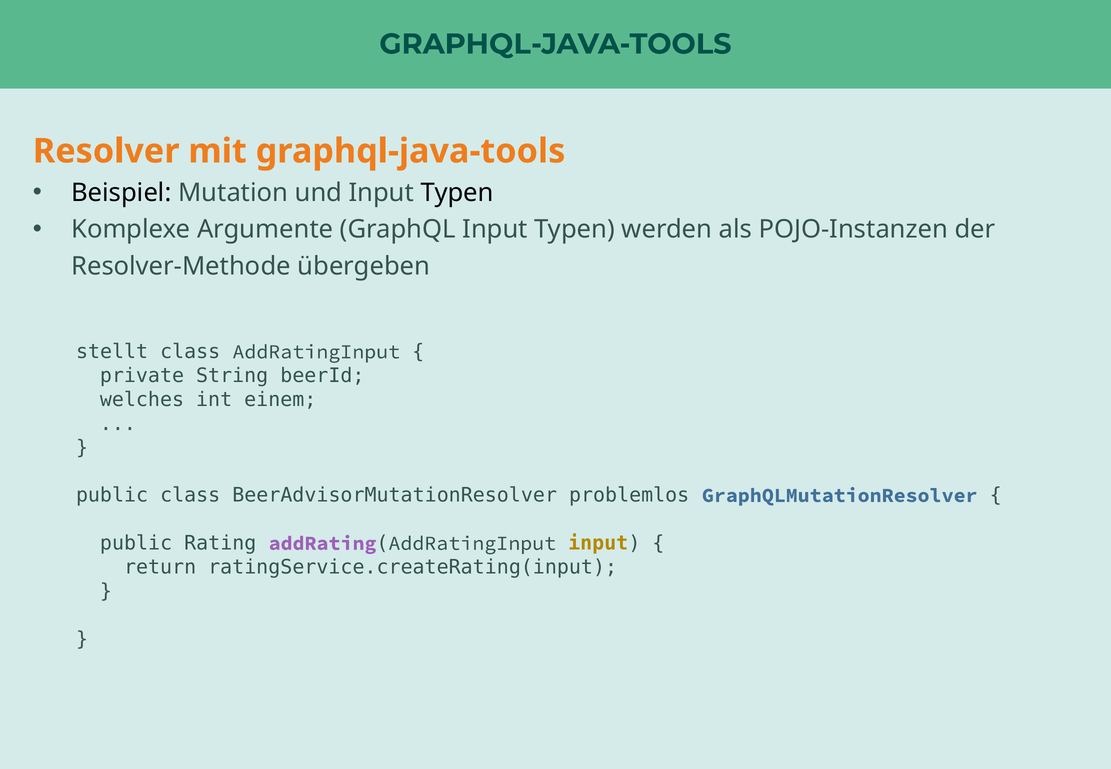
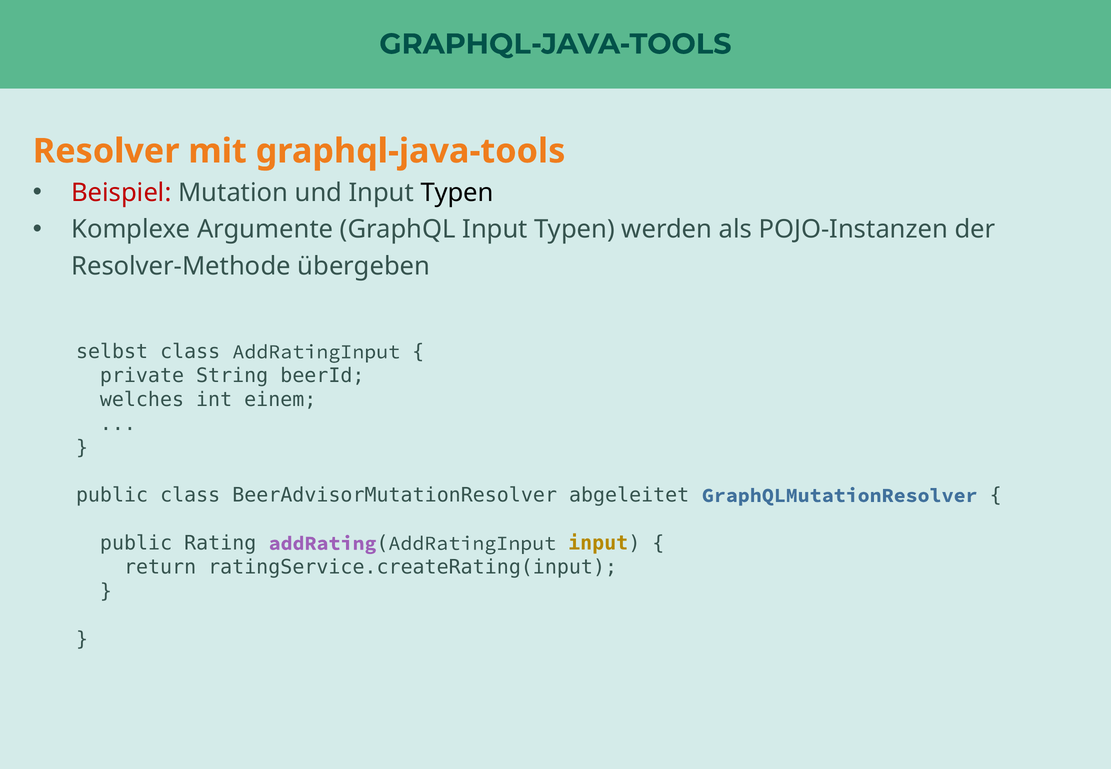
Beispiel colour: black -> red (121, 193)
stellt: stellt -> selbst (112, 352)
problemlos: problemlos -> abgeleitet (629, 495)
